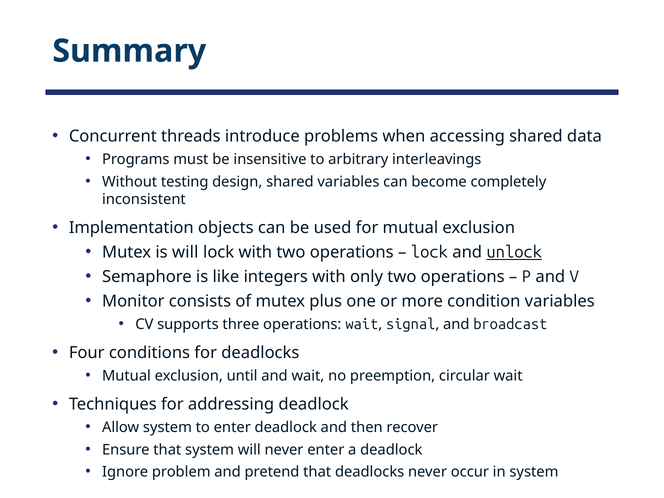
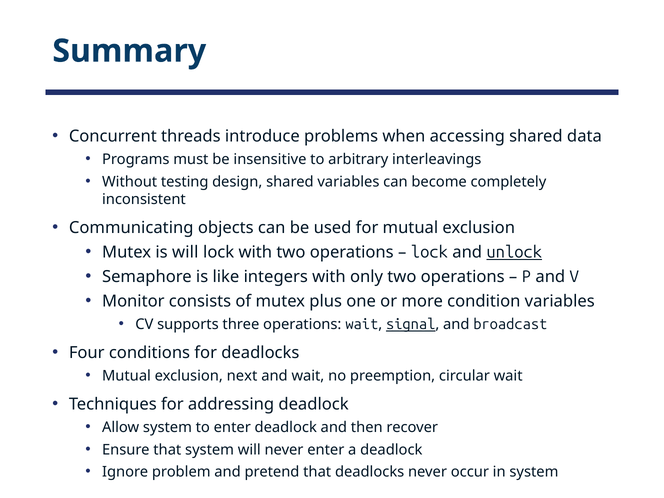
Implementation: Implementation -> Communicating (131, 228)
signal underline: none -> present (411, 324)
until: until -> next (242, 376)
